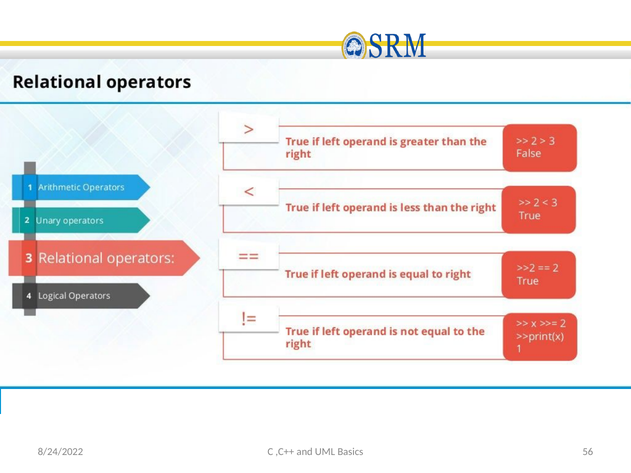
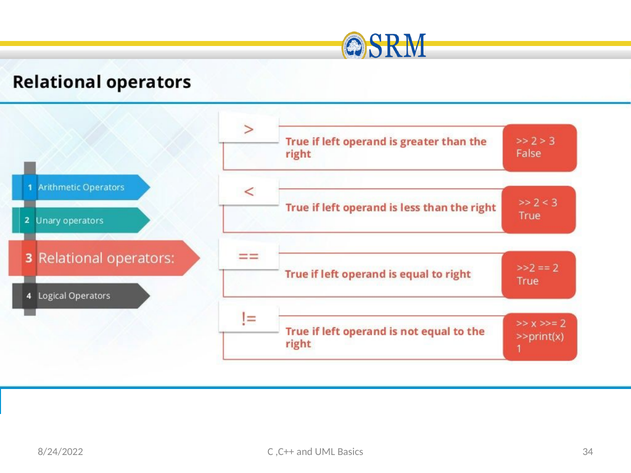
56: 56 -> 34 (588, 452)
